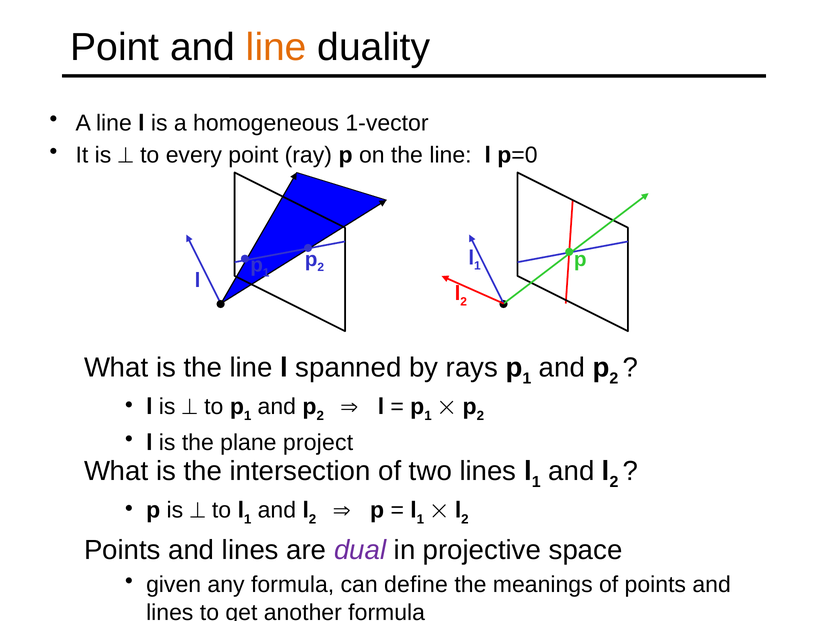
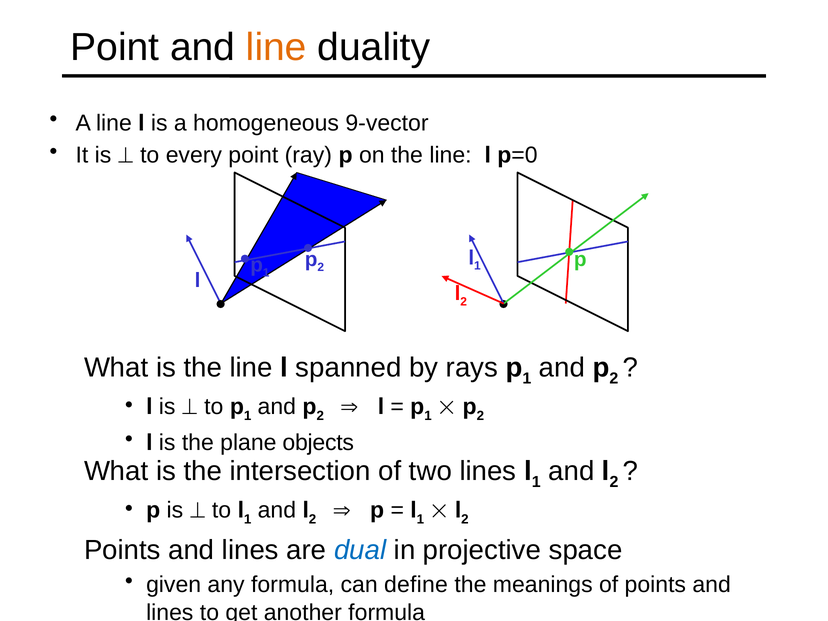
1-vector: 1-vector -> 9-vector (387, 123)
project: project -> objects (318, 443)
dual colour: purple -> blue (360, 550)
